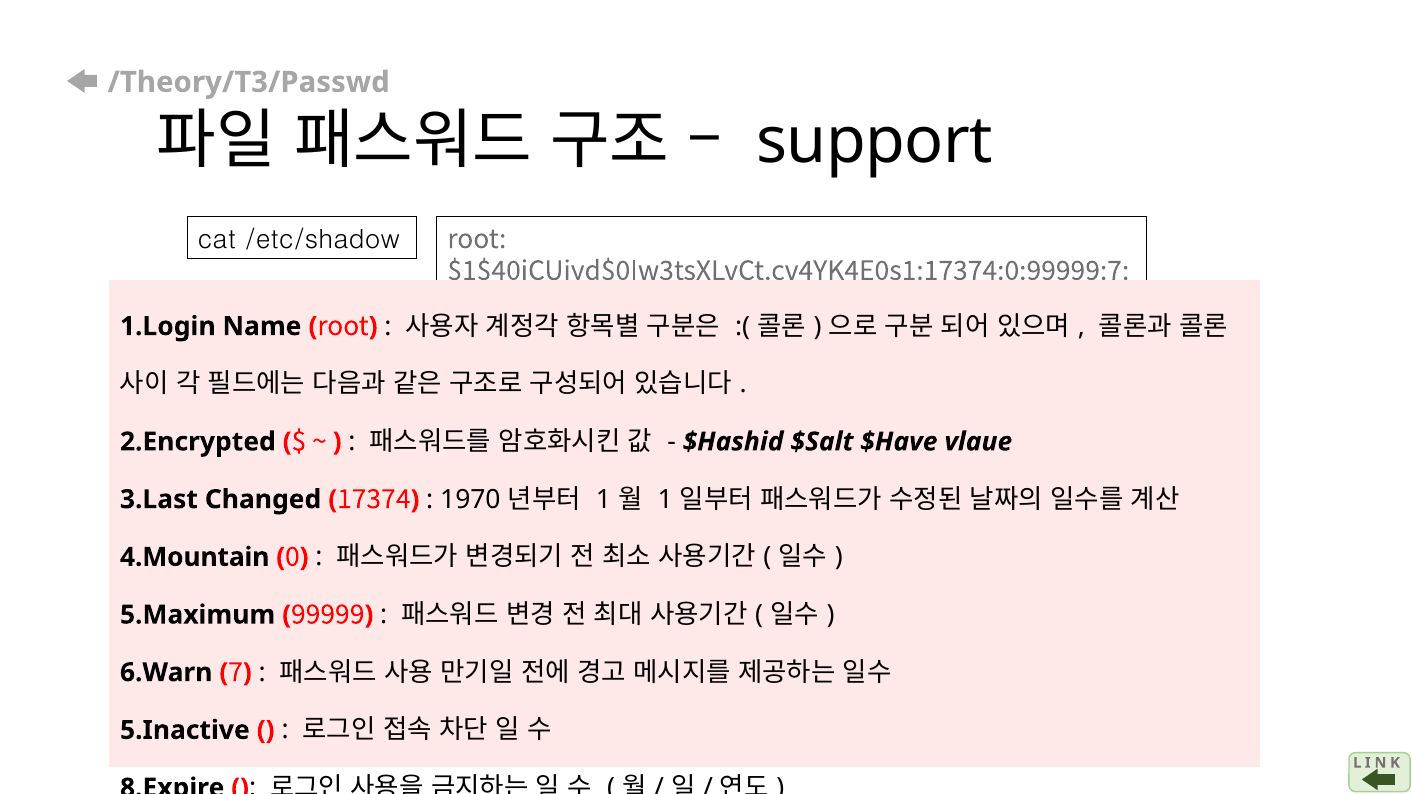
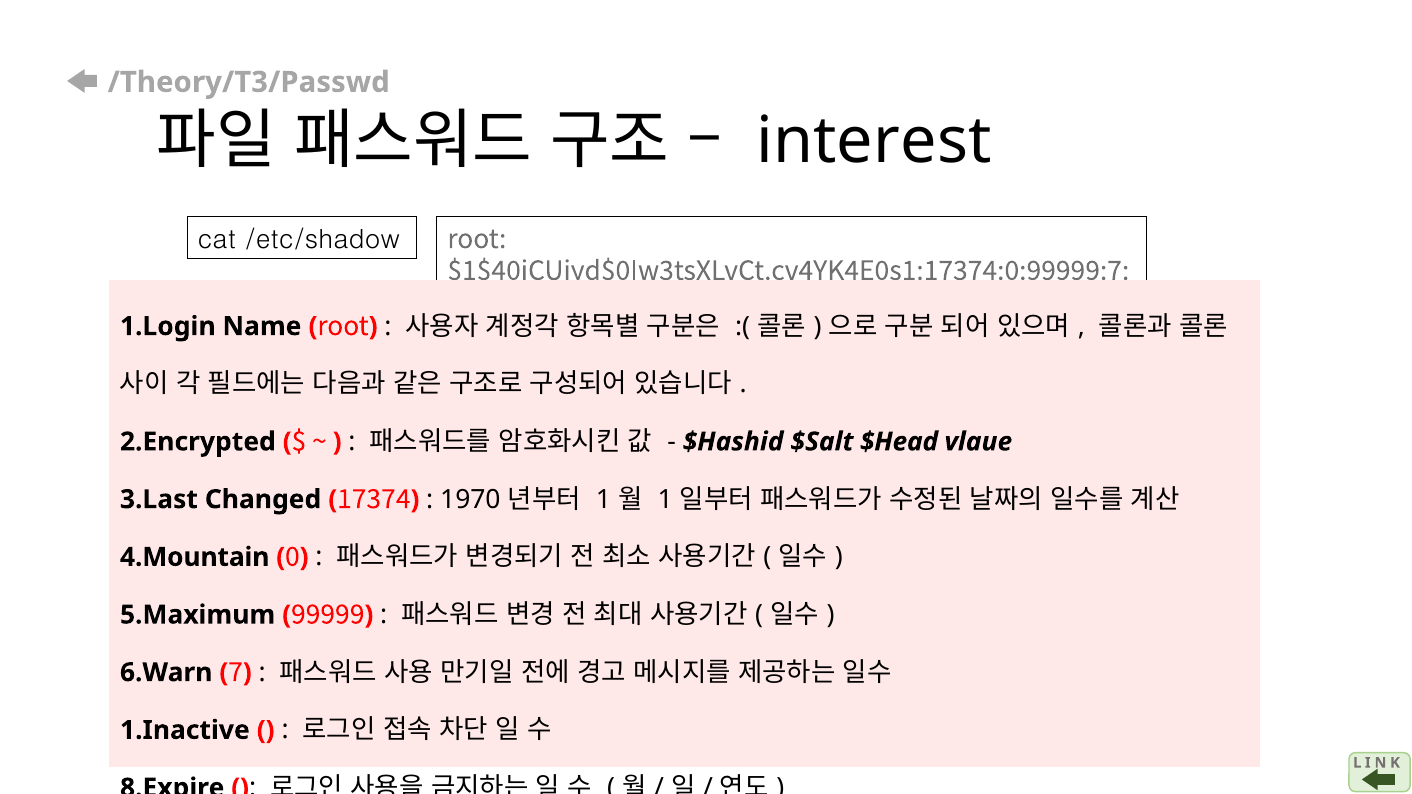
support: support -> interest (874, 141)
$Have: $Have -> $Head (899, 442)
5.Inactive: 5.Inactive -> 1.Inactive (185, 730)
